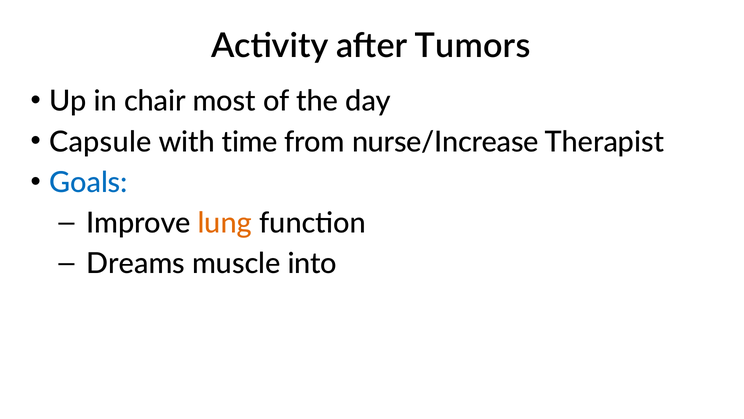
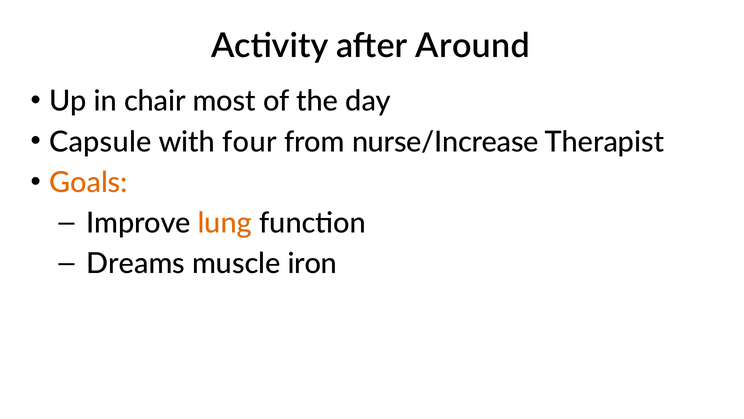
Tumors: Tumors -> Around (473, 46)
time: time -> four (249, 142)
Goals colour: blue -> orange (88, 182)
into: into -> iron (312, 263)
